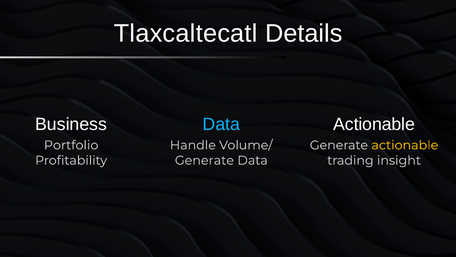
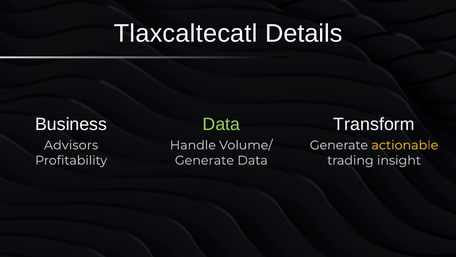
Data colour: light blue -> light green (221, 124)
Actionable: Actionable -> Transform (374, 124)
Portfolio: Portfolio -> Advisors (71, 145)
